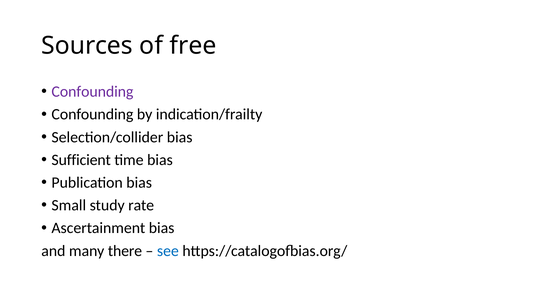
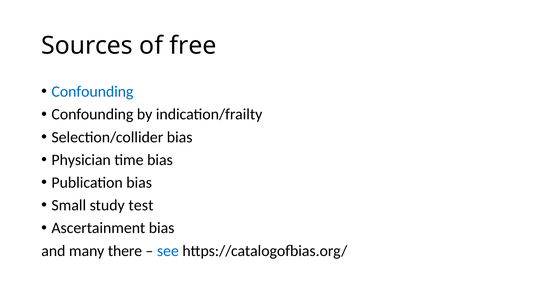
Confounding colour: purple -> blue (92, 92)
Sufficient: Sufficient -> Physician (81, 160)
rate: rate -> test (141, 205)
